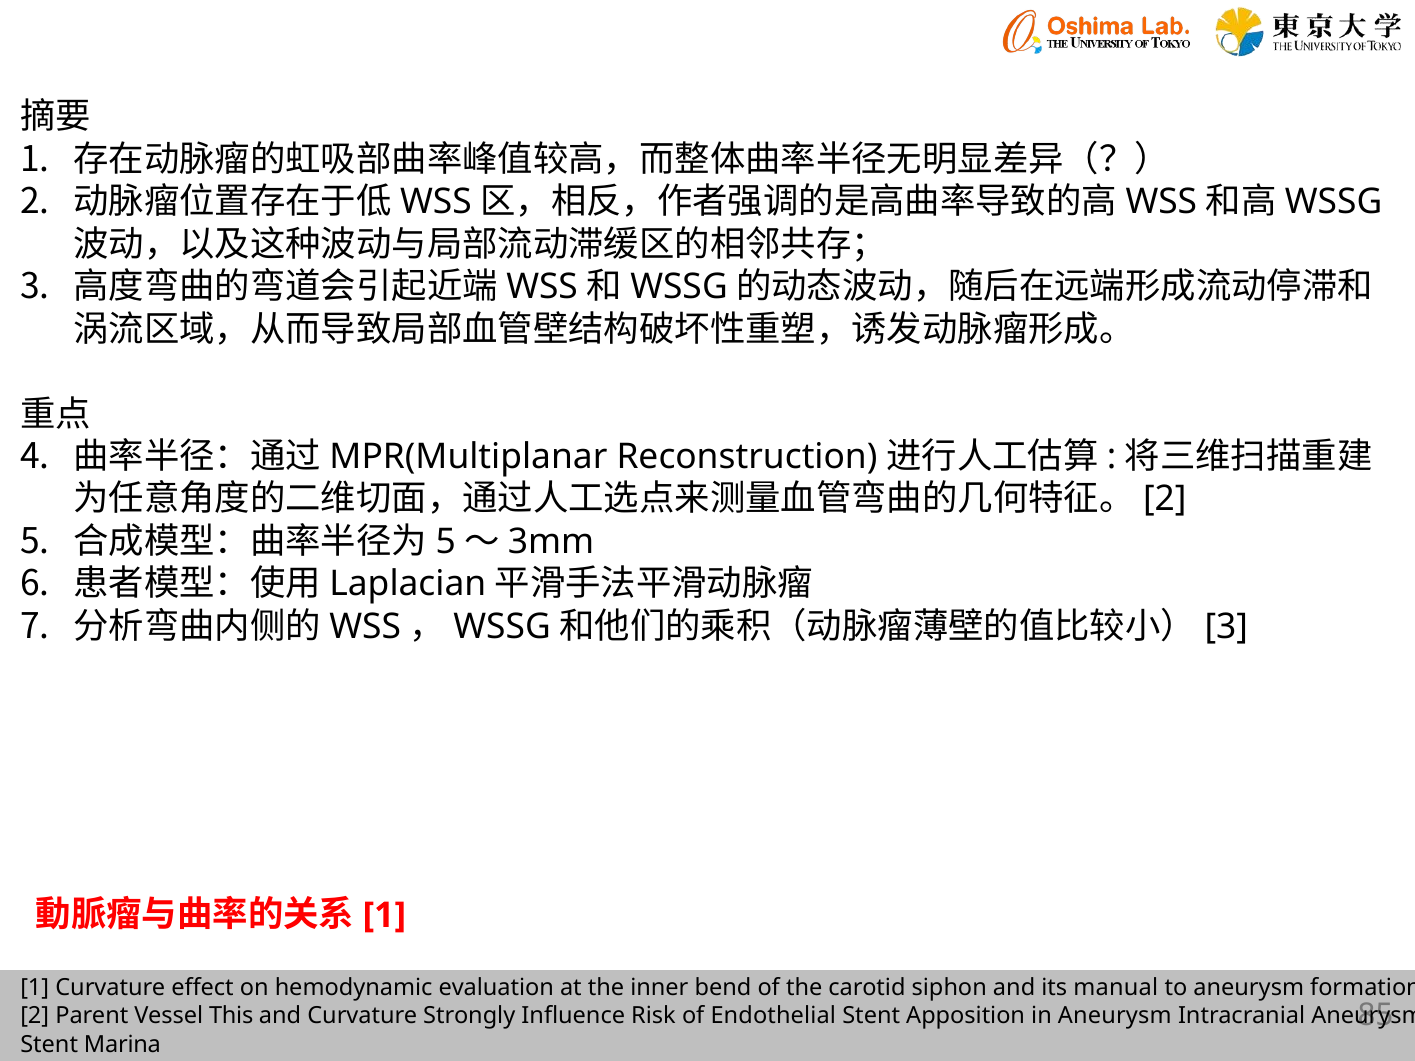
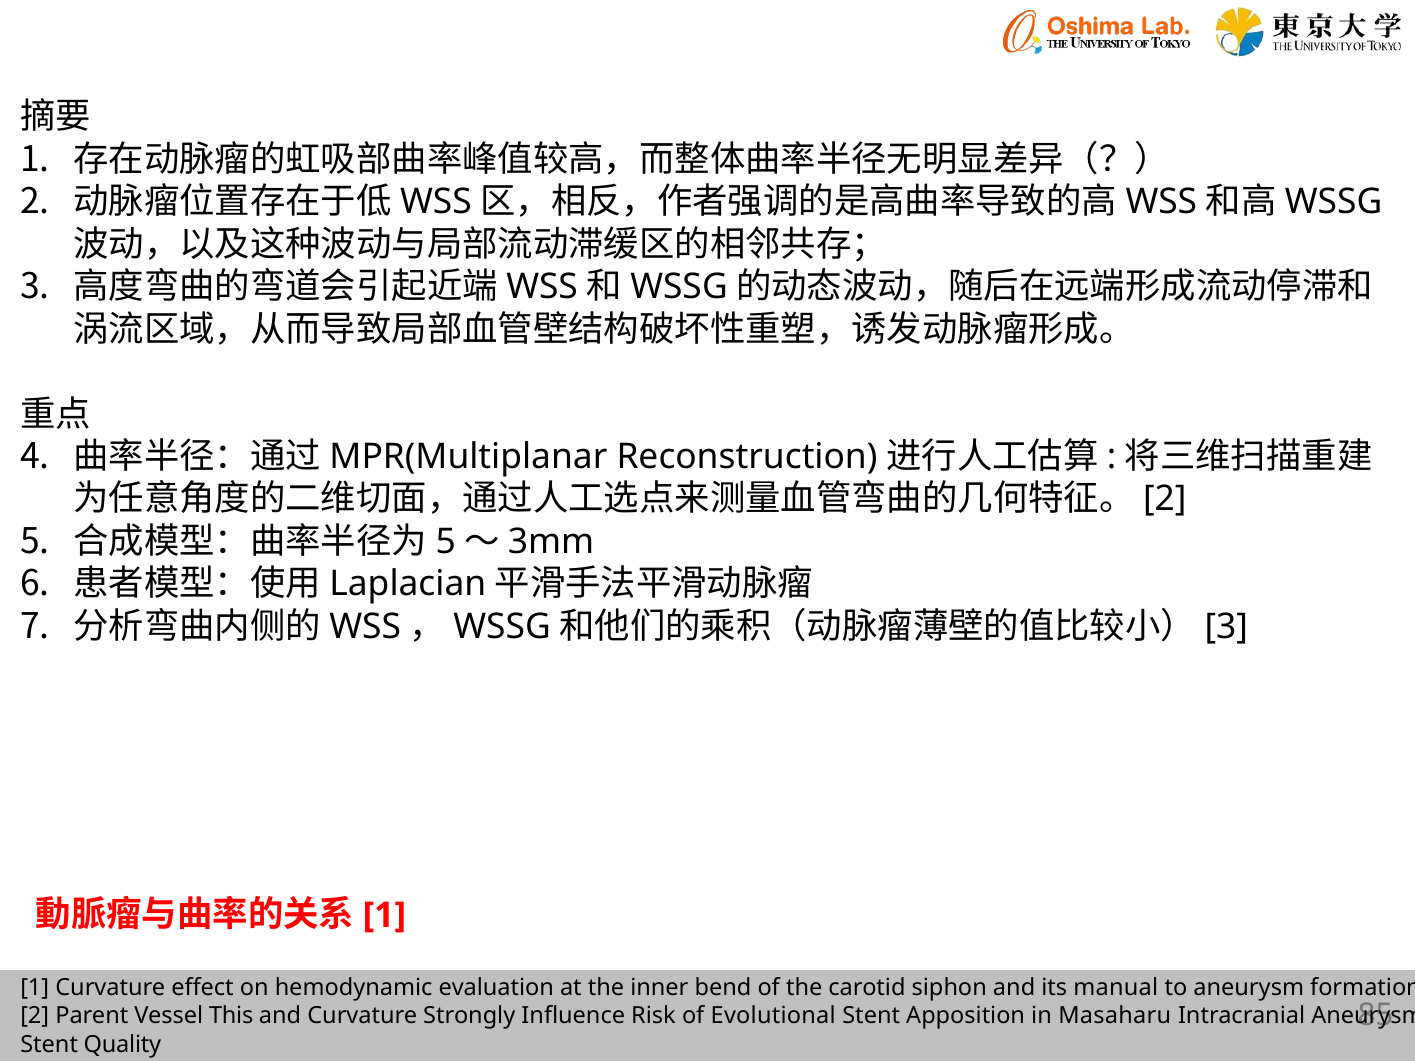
Endothelial: Endothelial -> Evolutional (773, 1016)
in Aneurysm: Aneurysm -> Masaharu (1115, 1016)
Marina: Marina -> Quality (122, 1045)
